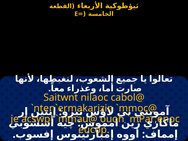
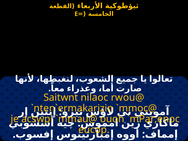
cabol@: cabol@ -> rwou@ (128, 98)
